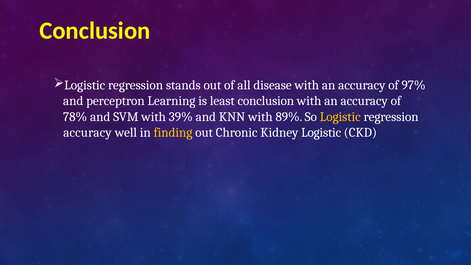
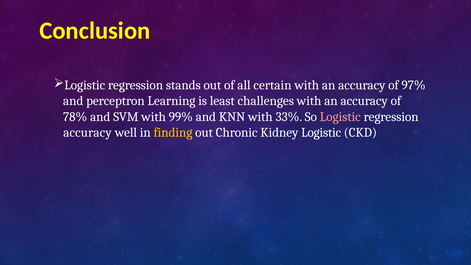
disease: disease -> certain (273, 85)
least conclusion: conclusion -> challenges (266, 101)
39%: 39% -> 99% (181, 117)
89%: 89% -> 33% (289, 117)
Logistic colour: yellow -> pink (340, 117)
